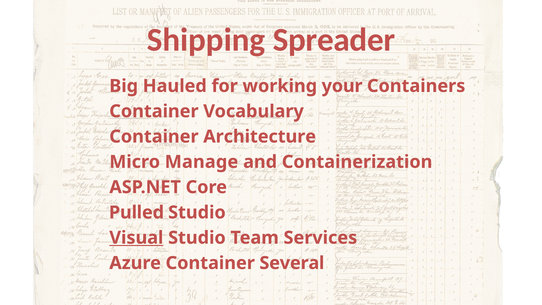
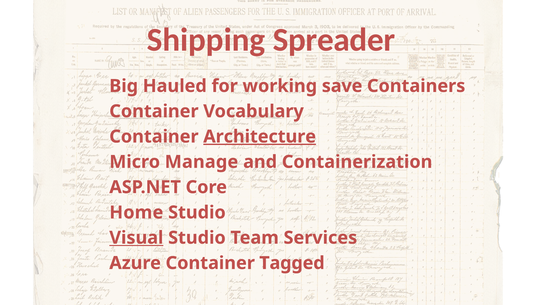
your: your -> save (342, 86)
Architecture underline: none -> present (260, 137)
Pulled: Pulled -> Home (136, 212)
Several: Several -> Tagged (292, 263)
